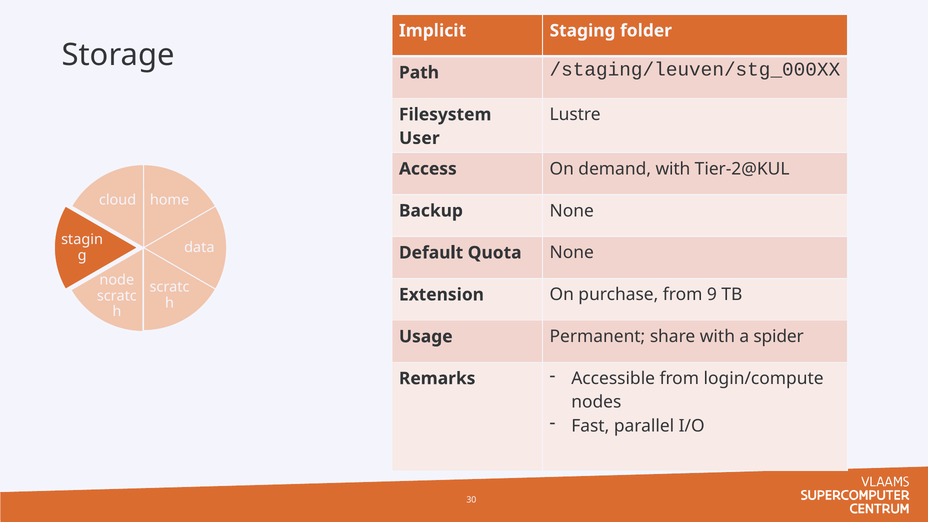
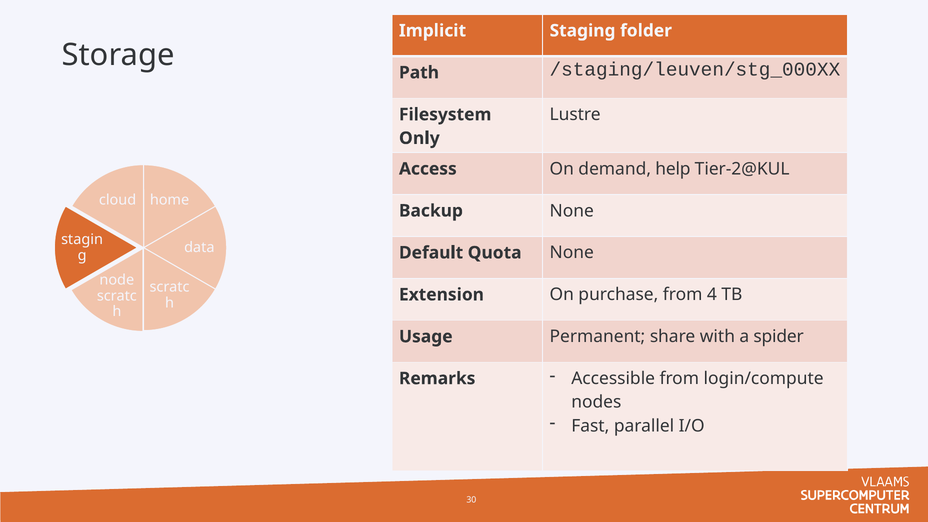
User: User -> Only (419, 138)
demand with: with -> help (673, 169)
9: 9 -> 4 (712, 295)
